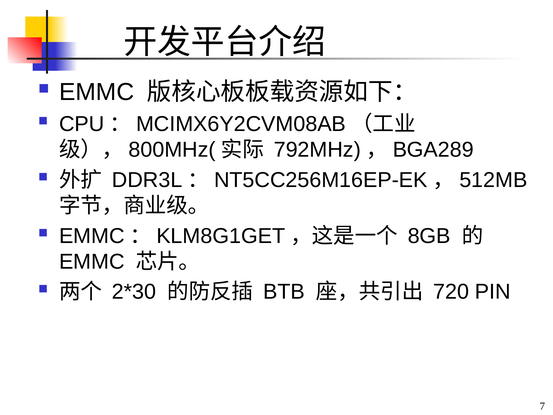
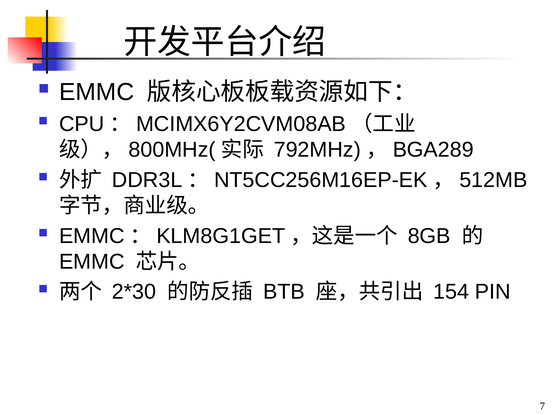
720: 720 -> 154 (451, 292)
